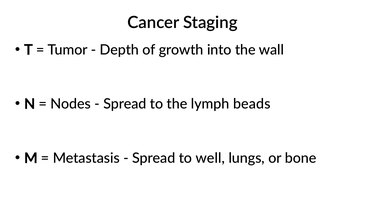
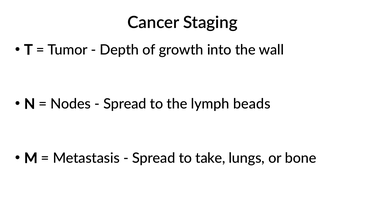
well: well -> take (210, 158)
